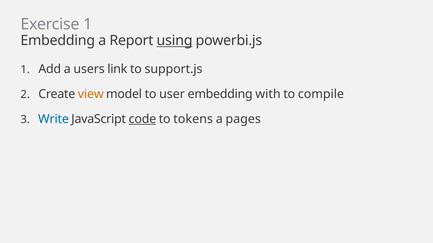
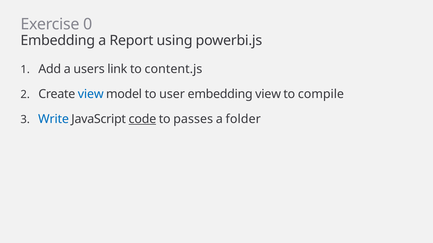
Exercise 1: 1 -> 0 (88, 24)
using underline: present -> none (175, 41)
support.js: support.js -> content.js (173, 69)
view colour: orange -> blue (91, 94)
embedding with: with -> view (268, 94)
tokens: tokens -> passes (193, 119)
pages: pages -> folder (243, 119)
